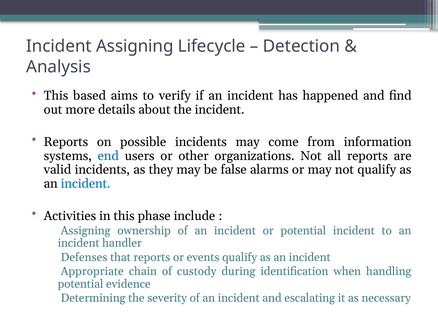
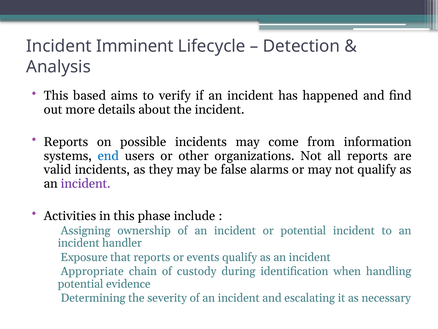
Incident Assigning: Assigning -> Imminent (135, 46)
incident colour: blue -> purple (86, 183)
Defenses: Defenses -> Exposure (84, 257)
